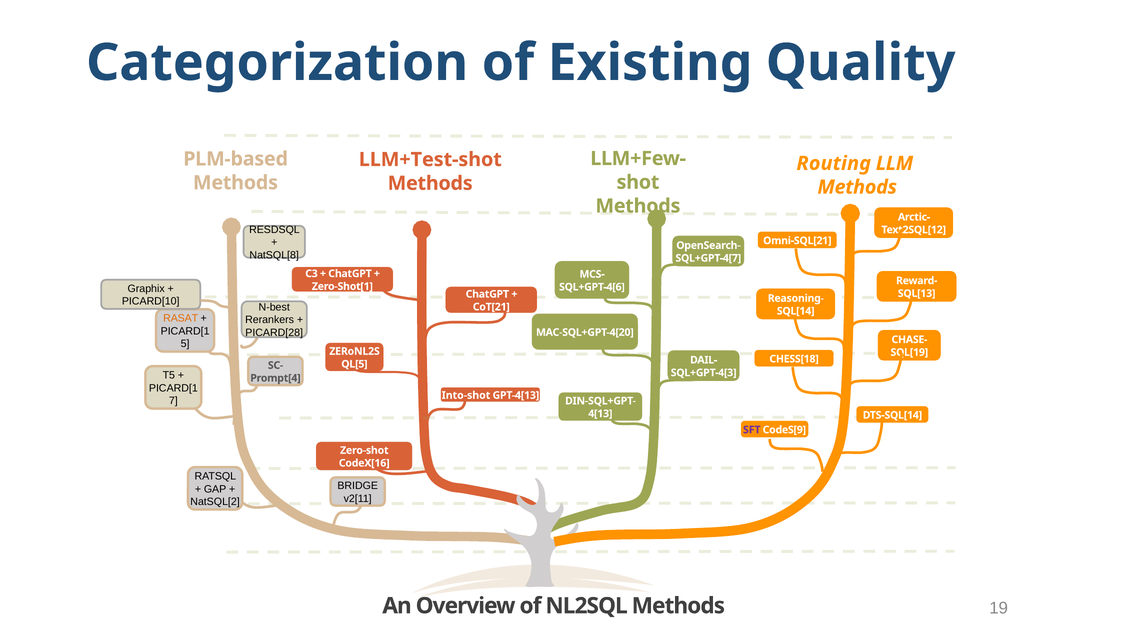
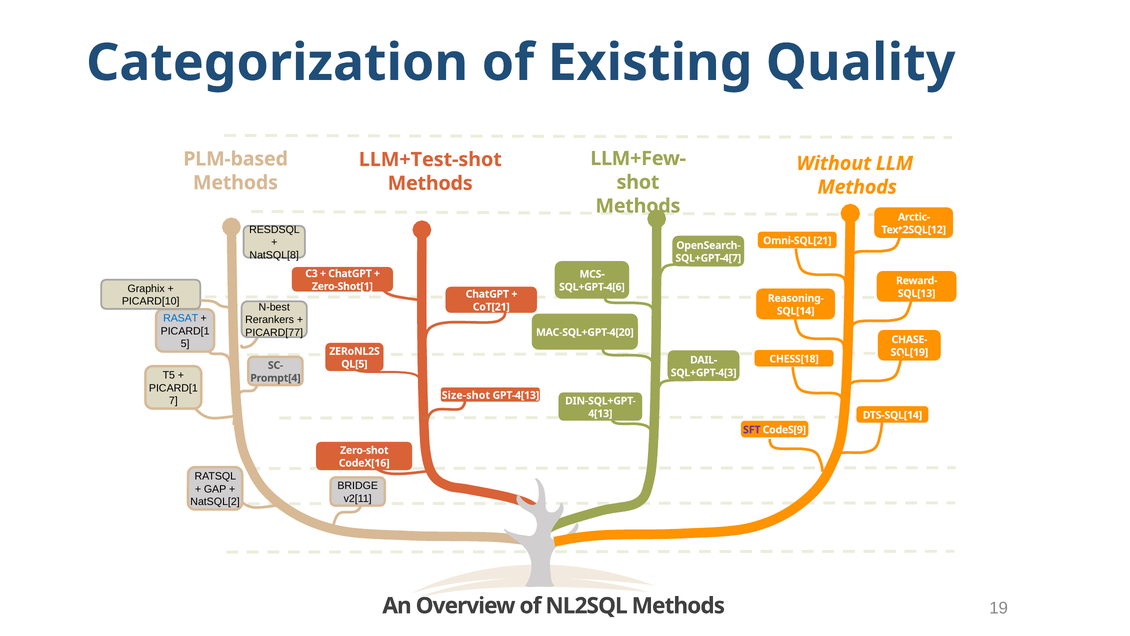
Routing: Routing -> Without (834, 163)
RASAT colour: orange -> blue (181, 318)
PICARD[28: PICARD[28 -> PICARD[77 (274, 333)
Into-shot: Into-shot -> Size-shot (466, 395)
